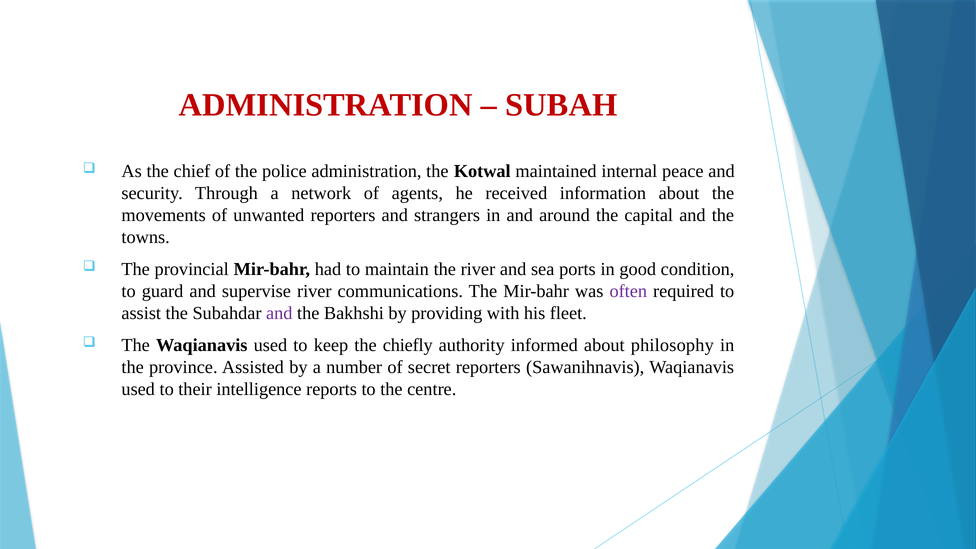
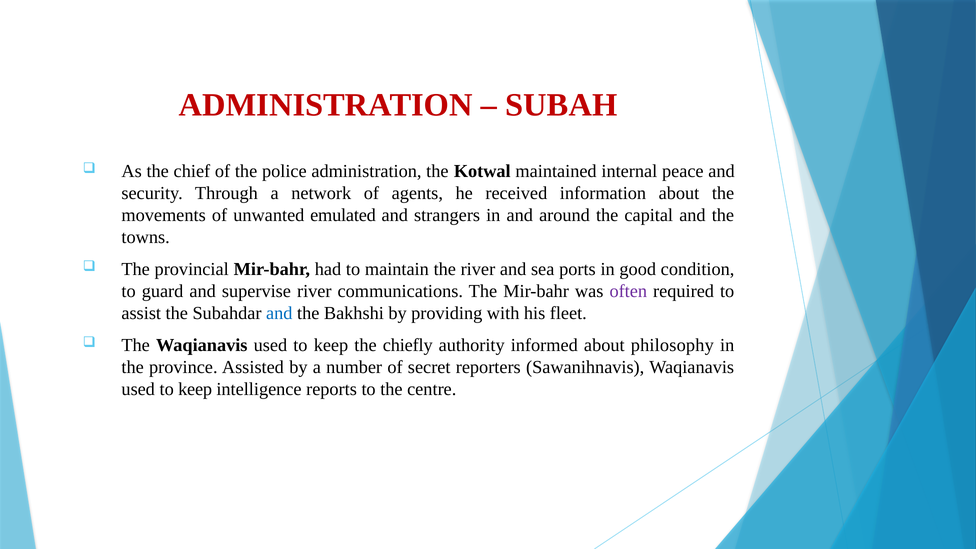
unwanted reporters: reporters -> emulated (343, 215)
and colour: purple -> blue (279, 313)
their: their -> keep (195, 389)
